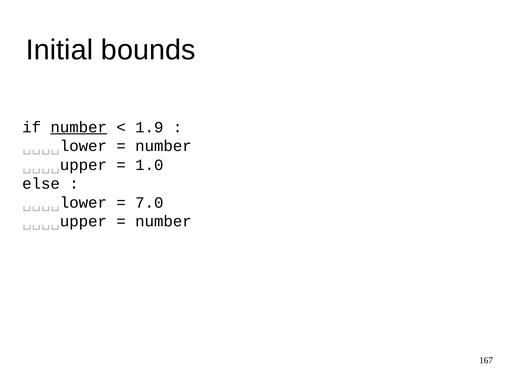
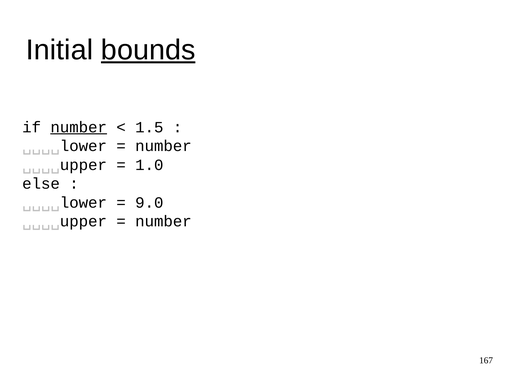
bounds underline: none -> present (148, 50)
1.9: 1.9 -> 1.5 (149, 127)
7.0: 7.0 -> 9.0 (149, 203)
